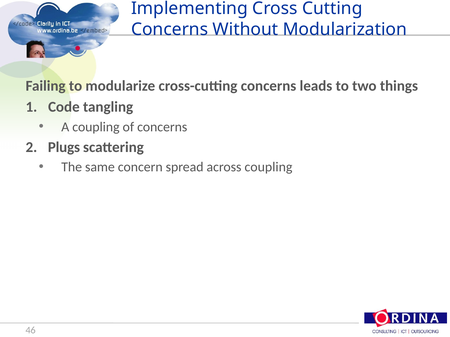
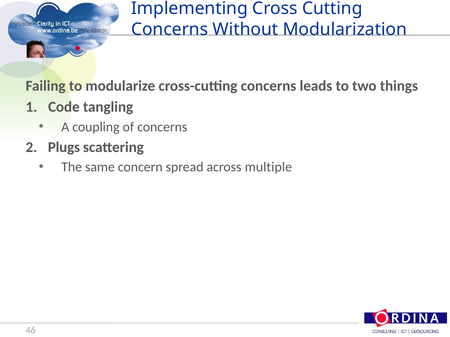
across coupling: coupling -> multiple (268, 167)
